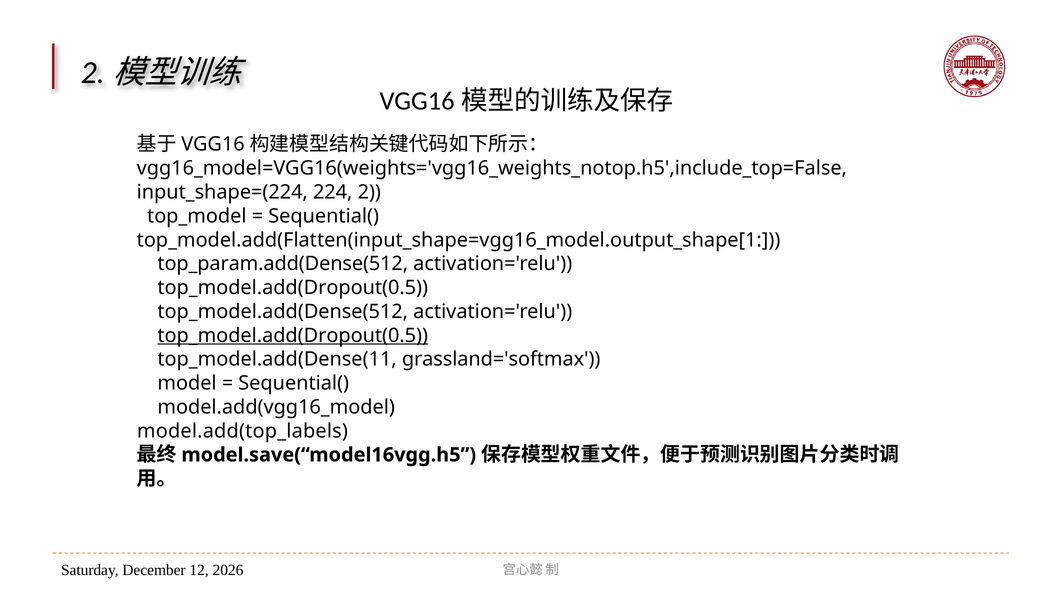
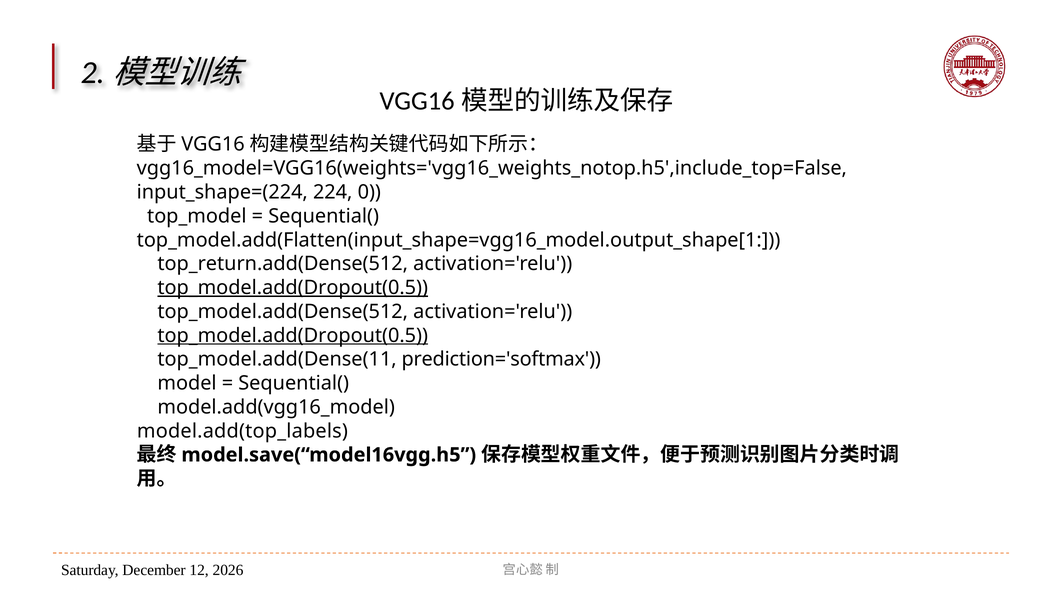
2: 2 -> 0 (369, 192)
top_param.add(Dense(512: top_param.add(Dense(512 -> top_return.add(Dense(512 (283, 264)
top_model.add(Dropout(0.5 underline: none -> present (293, 288)
grassland='softmax: grassland='softmax -> prediction='softmax (501, 360)
